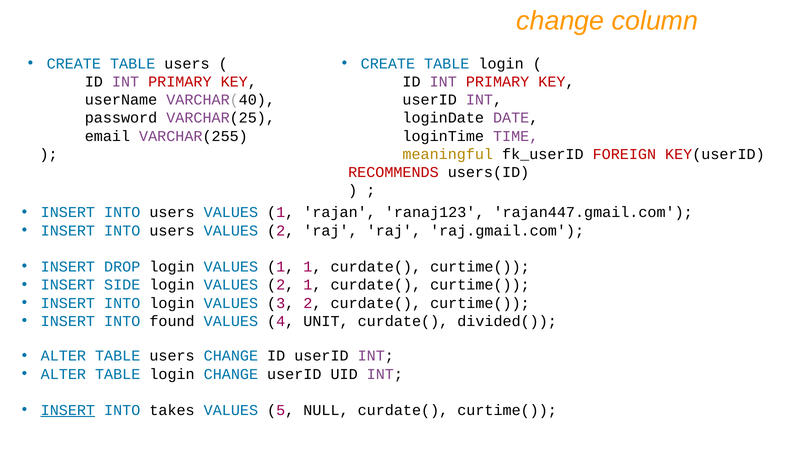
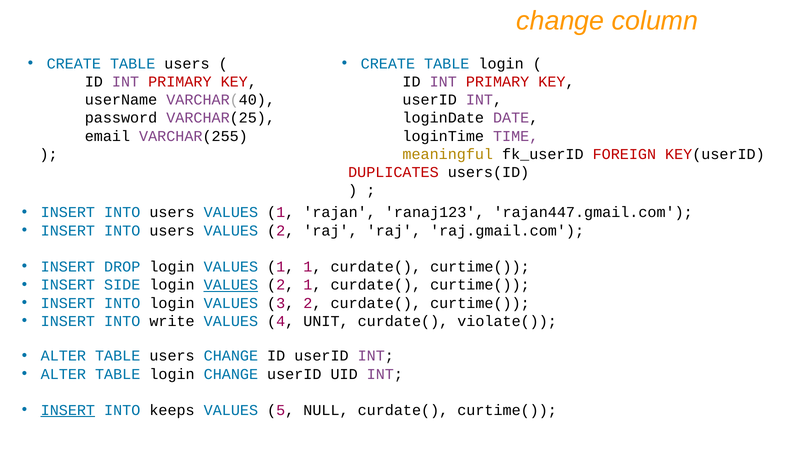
RECOMMENDS: RECOMMENDS -> DUPLICATES (393, 172)
VALUES underline: none -> present (231, 285)
found: found -> write (172, 321)
divided(: divided( -> violate( (507, 321)
takes: takes -> keeps (172, 410)
